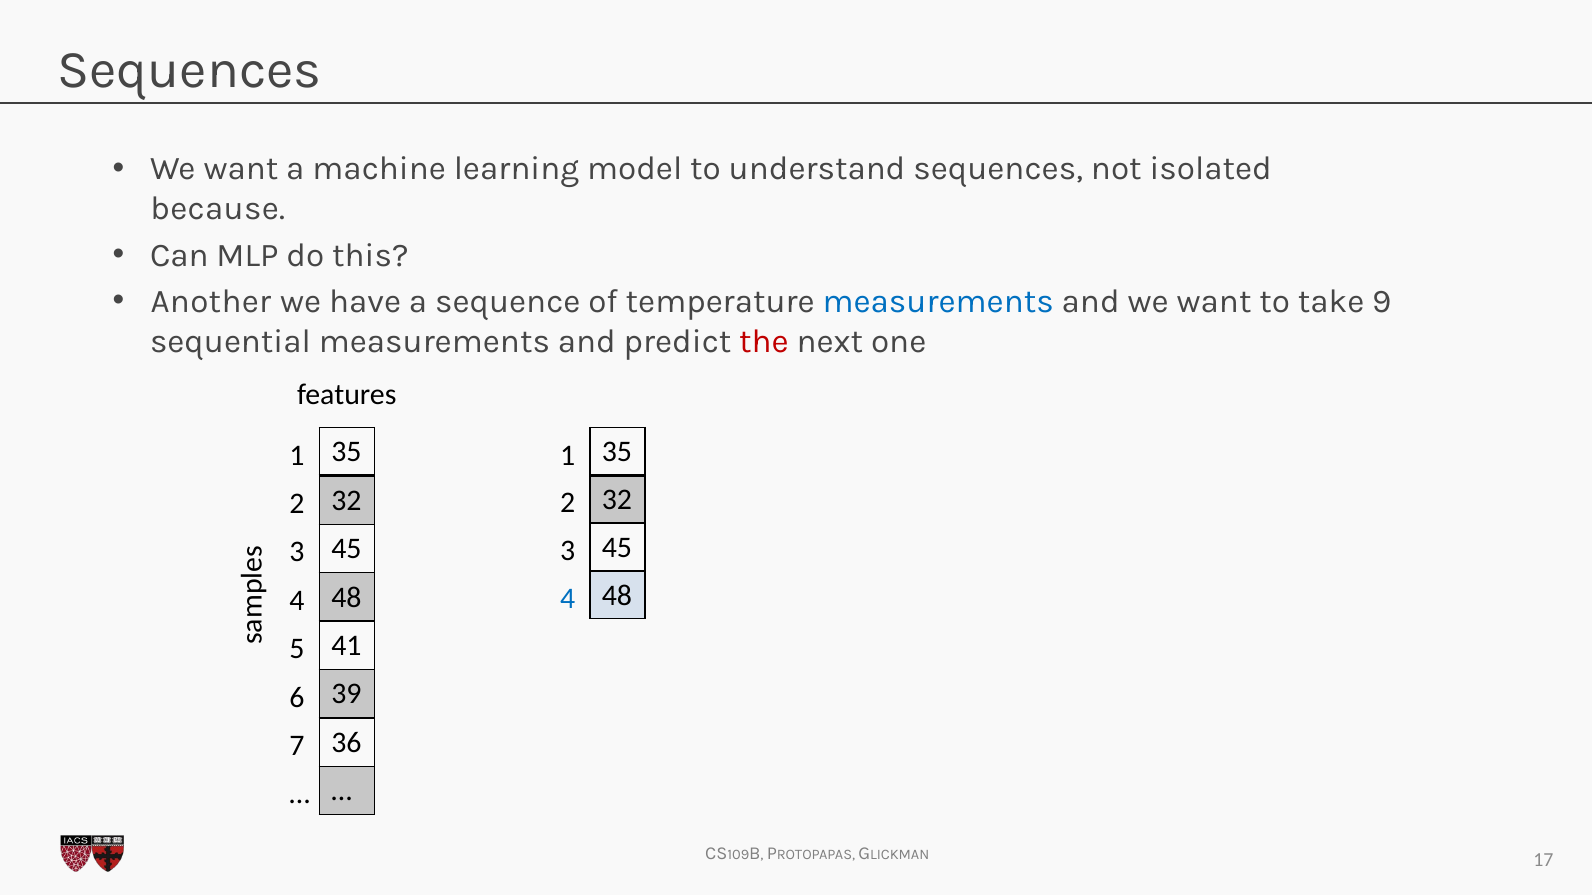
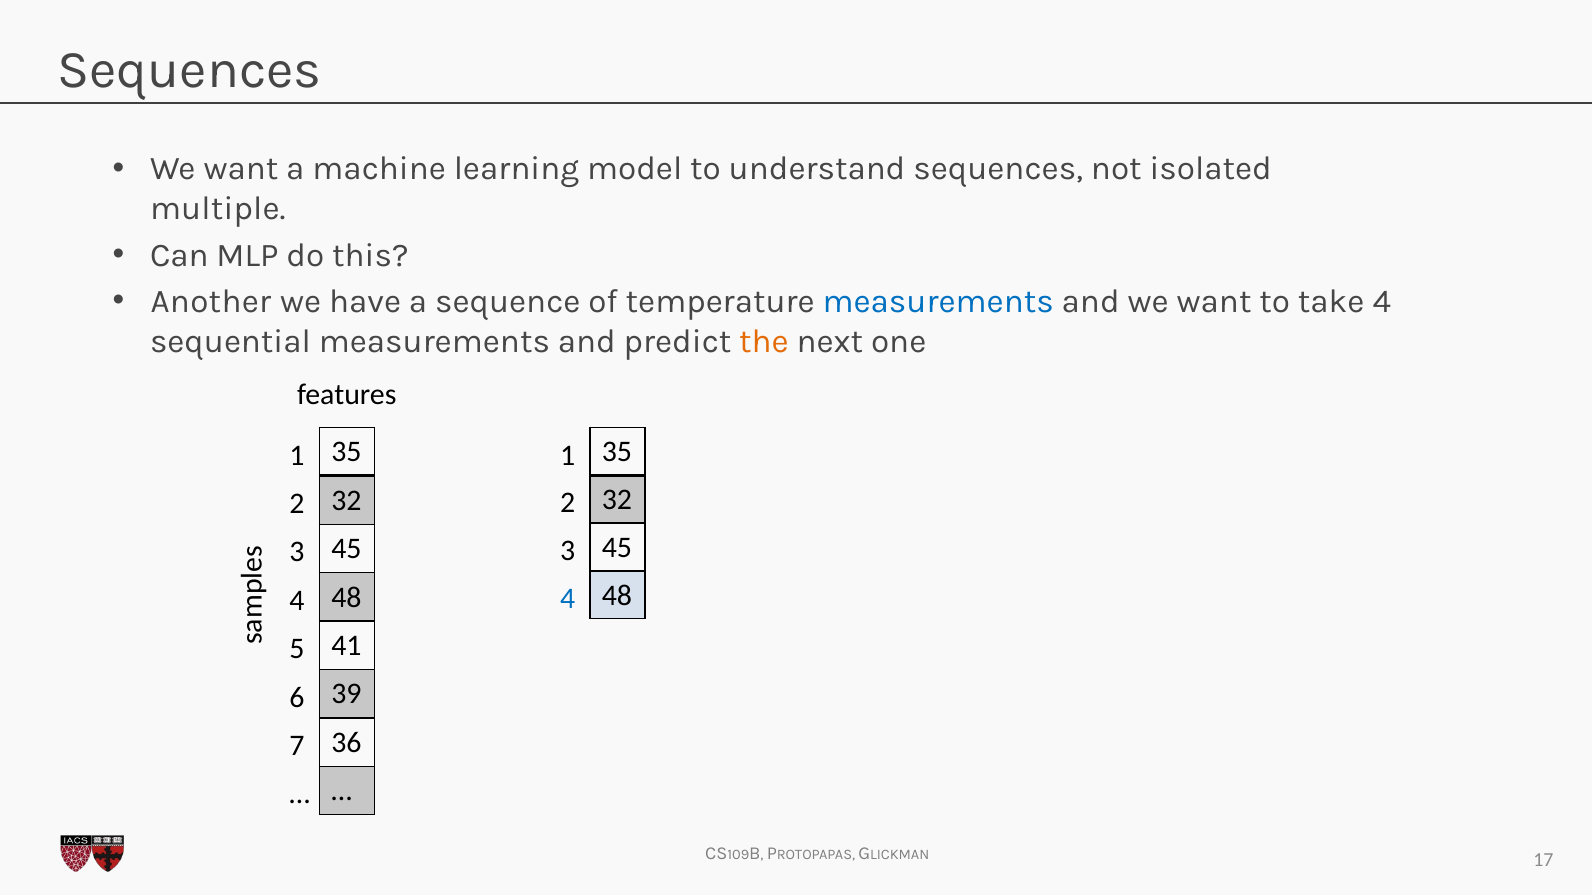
because: because -> multiple (218, 209)
take 9: 9 -> 4 (1382, 302)
the colour: red -> orange (764, 342)
